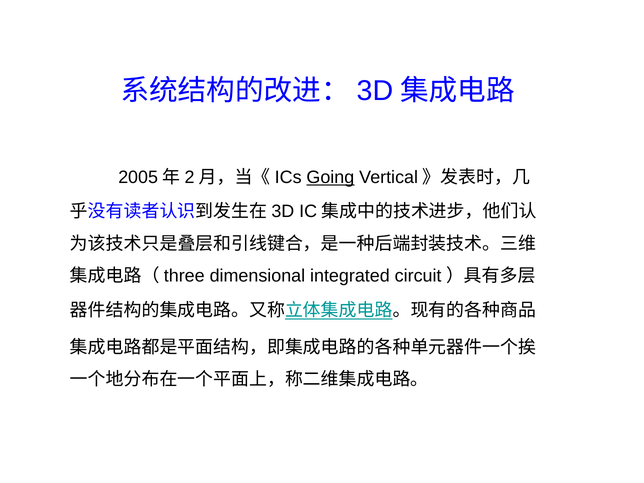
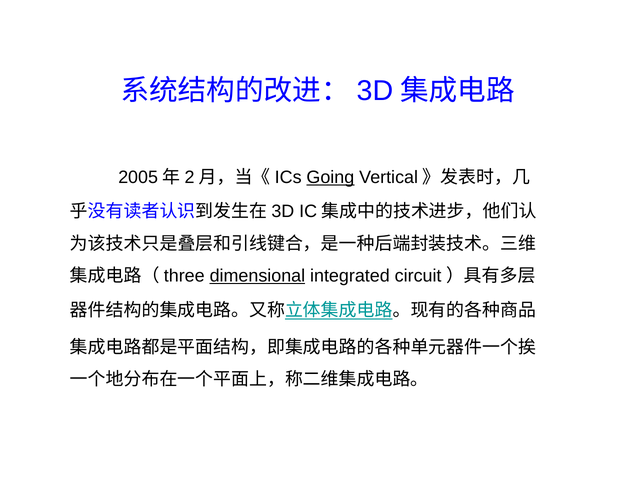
dimensional underline: none -> present (257, 276)
